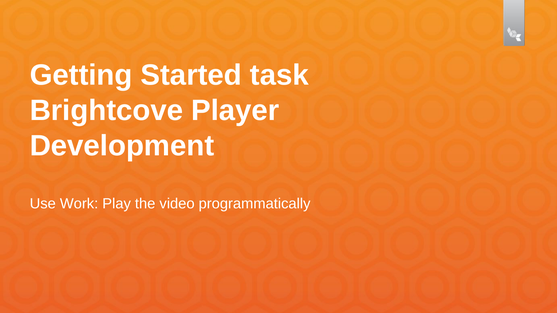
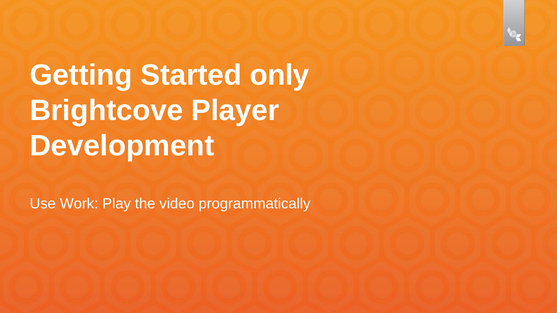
task: task -> only (279, 75)
